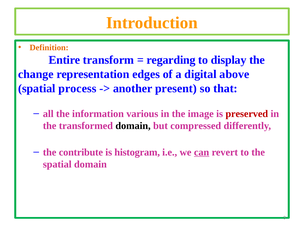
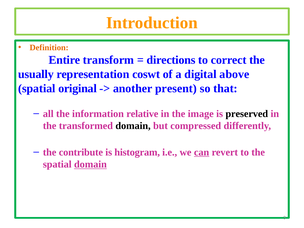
regarding: regarding -> directions (171, 60)
display: display -> correct (229, 60)
change: change -> usually (36, 74)
edges: edges -> coswt (146, 74)
process: process -> original (78, 88)
various: various -> relative (142, 114)
preserved colour: red -> black (247, 114)
domain underline: none -> present (90, 164)
